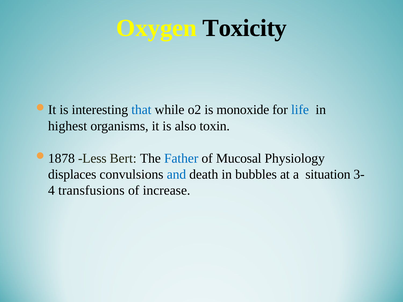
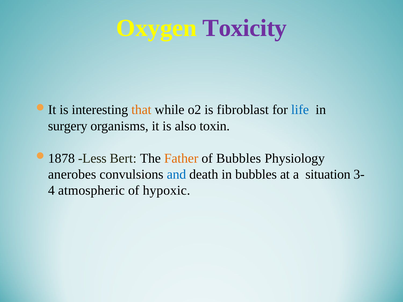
Toxicity colour: black -> purple (245, 28)
that colour: blue -> orange (141, 110)
monoxide: monoxide -> fibroblast (243, 110)
highest: highest -> surgery (68, 126)
Father colour: blue -> orange (181, 158)
of Mucosal: Mucosal -> Bubbles (239, 158)
displaces: displaces -> anerobes (72, 174)
transfusions: transfusions -> atmospheric (91, 191)
increase: increase -> hypoxic (167, 191)
